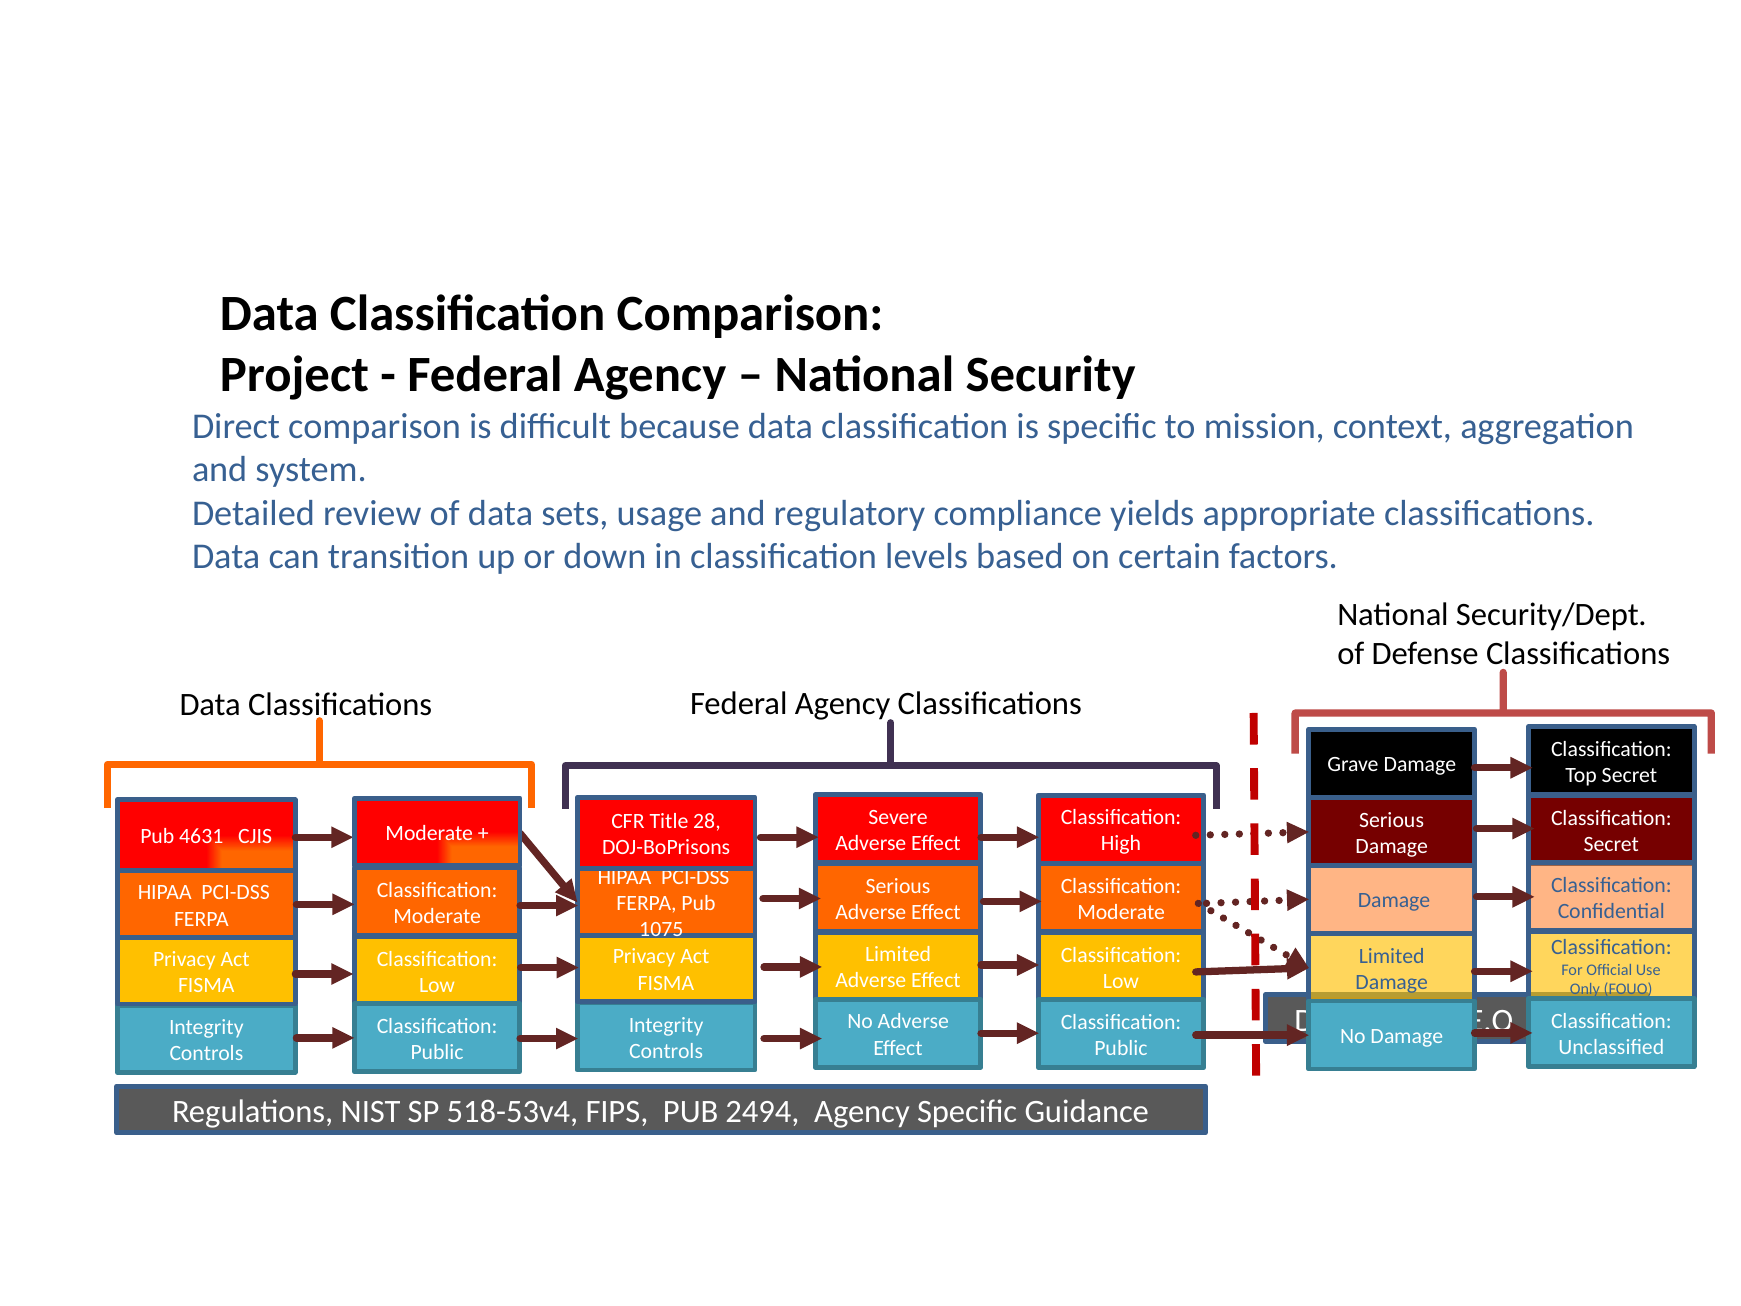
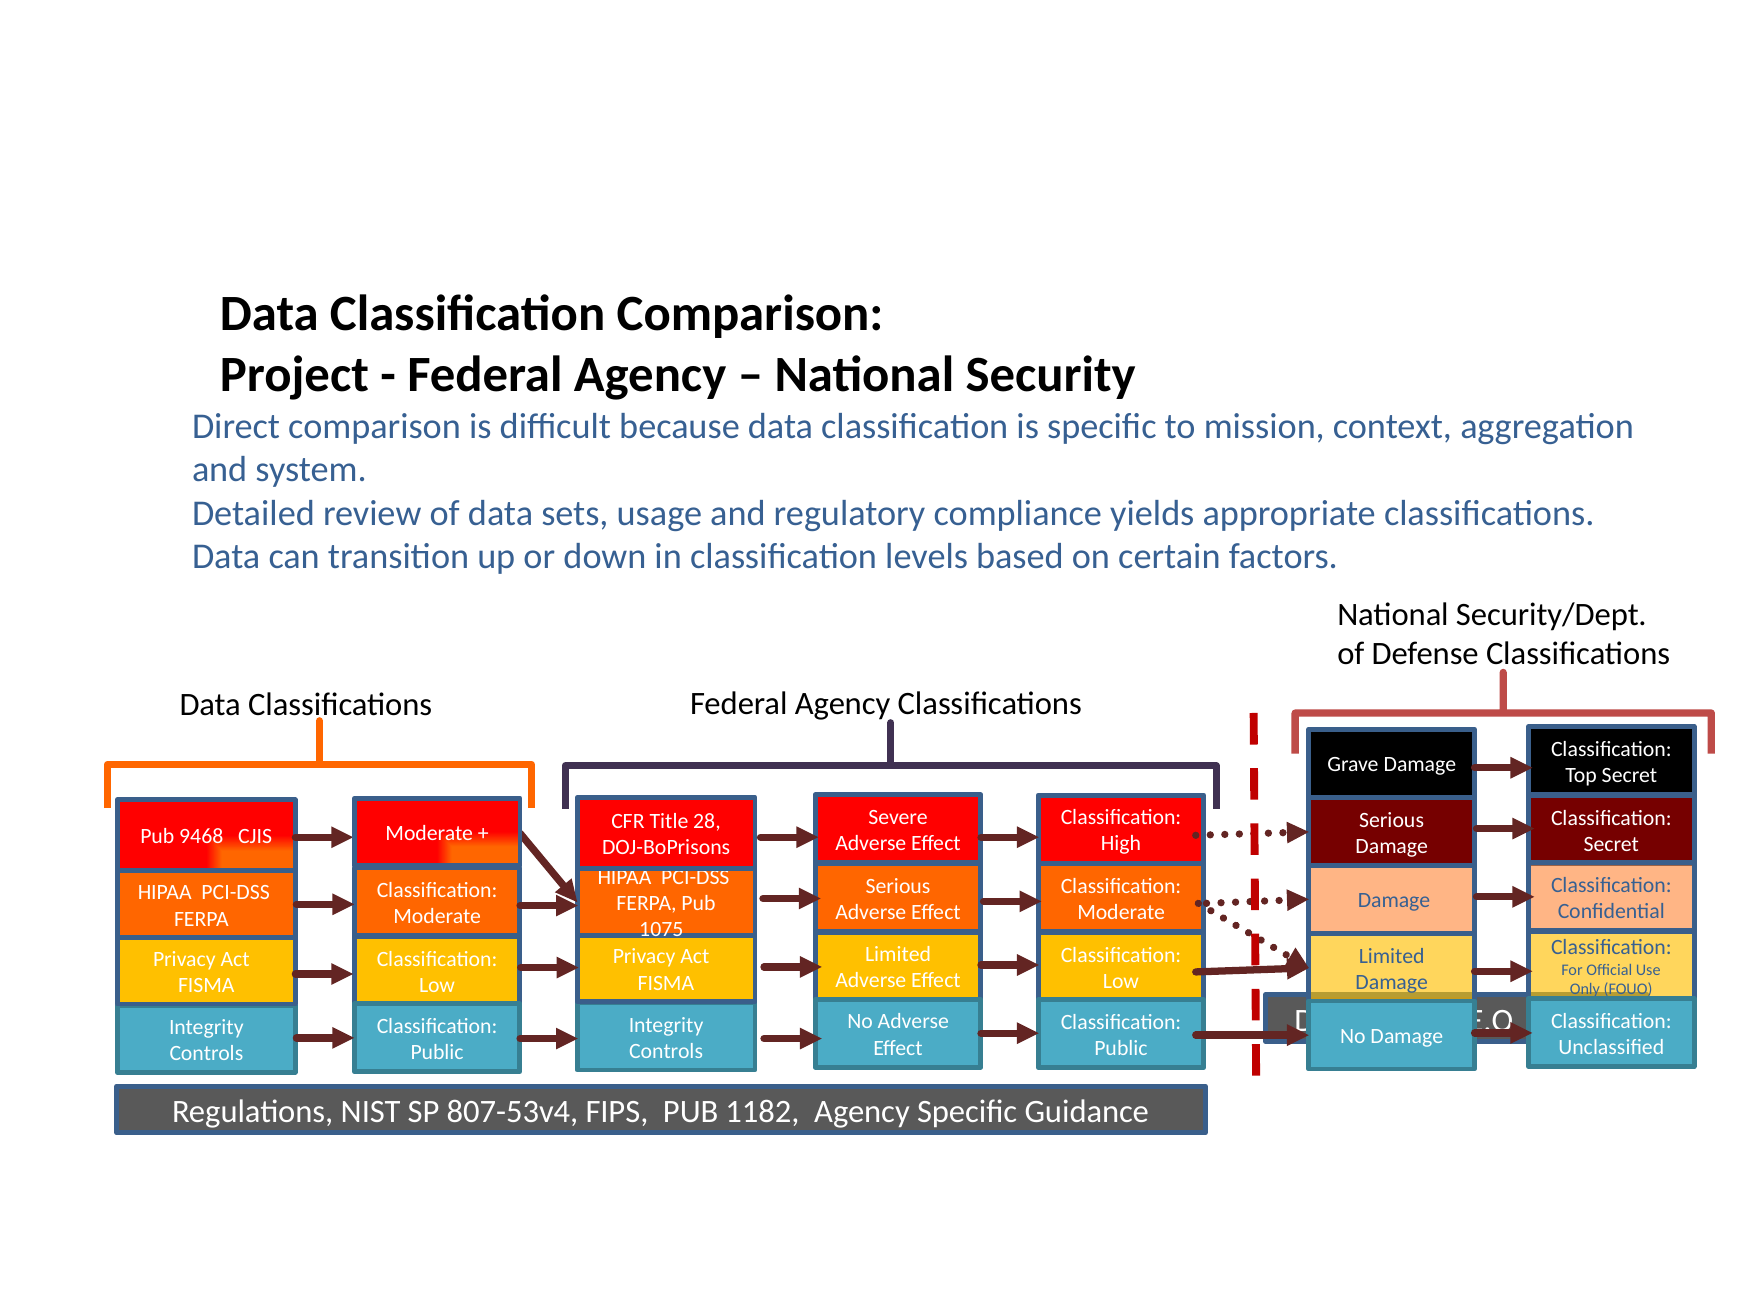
4631: 4631 -> 9468 (201, 837)
518-53v4: 518-53v4 -> 807-53v4 (513, 1112)
2494: 2494 -> 1182 (762, 1112)
